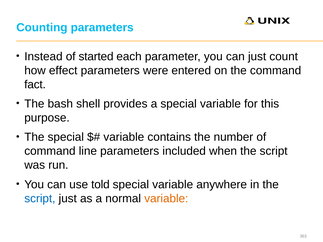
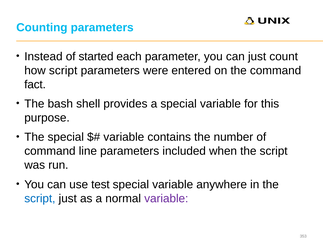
how effect: effect -> script (63, 71)
told: told -> test (100, 185)
variable colour: orange -> purple (166, 199)
